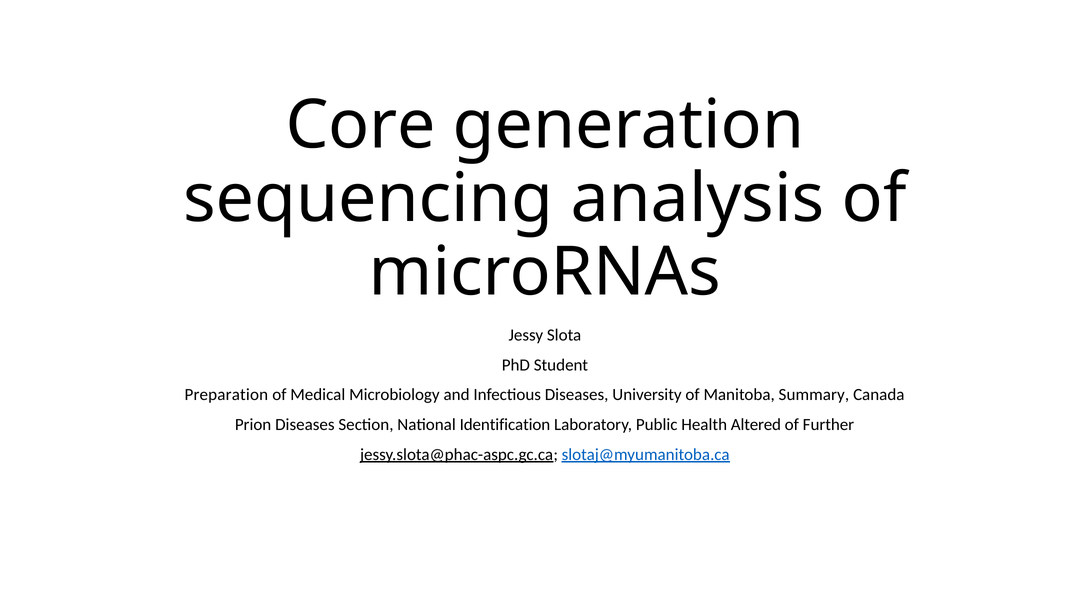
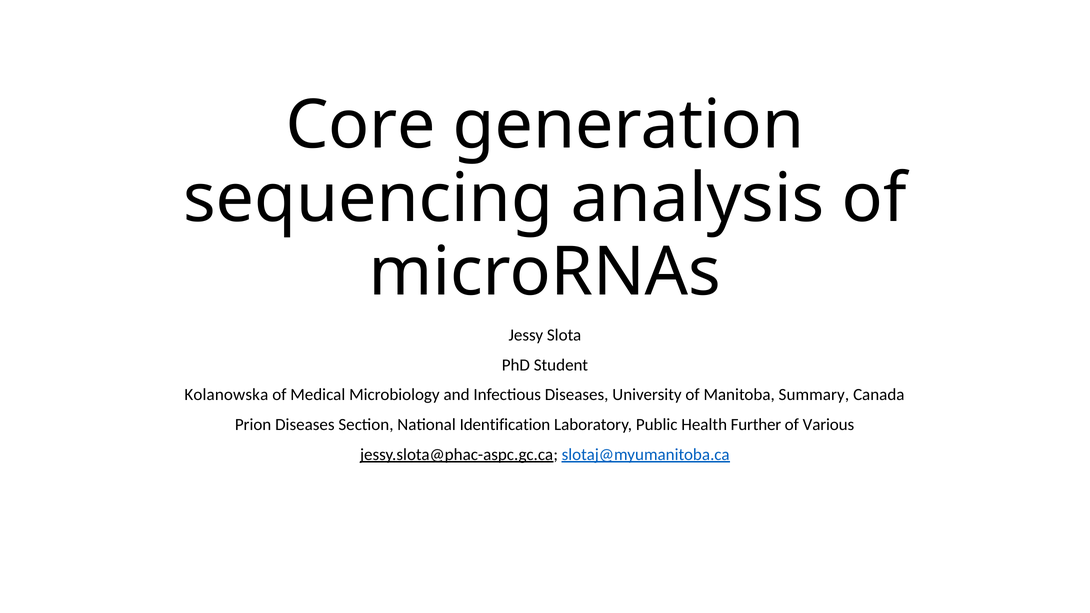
Preparation: Preparation -> Kolanowska (226, 395)
Altered: Altered -> Further (756, 425)
Further: Further -> Various (828, 425)
